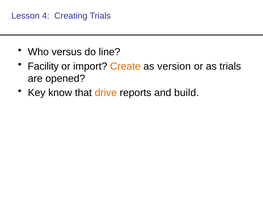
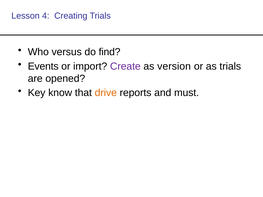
line: line -> find (110, 52)
Facility: Facility -> Events (43, 66)
Create colour: orange -> purple (125, 66)
build: build -> must (187, 93)
